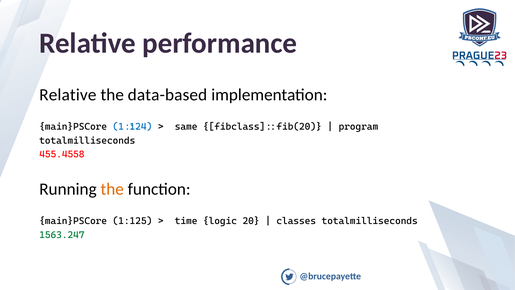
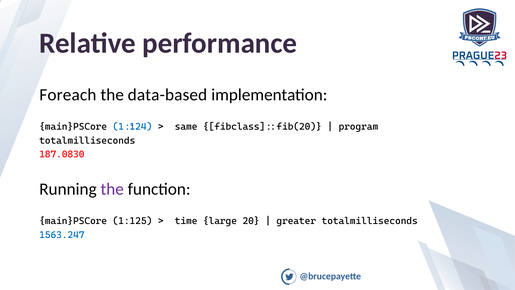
Relative: Relative -> Foreach (68, 95)
455.4558: 455.4558 -> 187.0830 (62, 154)
the colour: orange -> purple (112, 189)
logic: logic -> large (220, 221)
classes: classes -> greater (296, 221)
1563.247 colour: green -> blue (62, 235)
